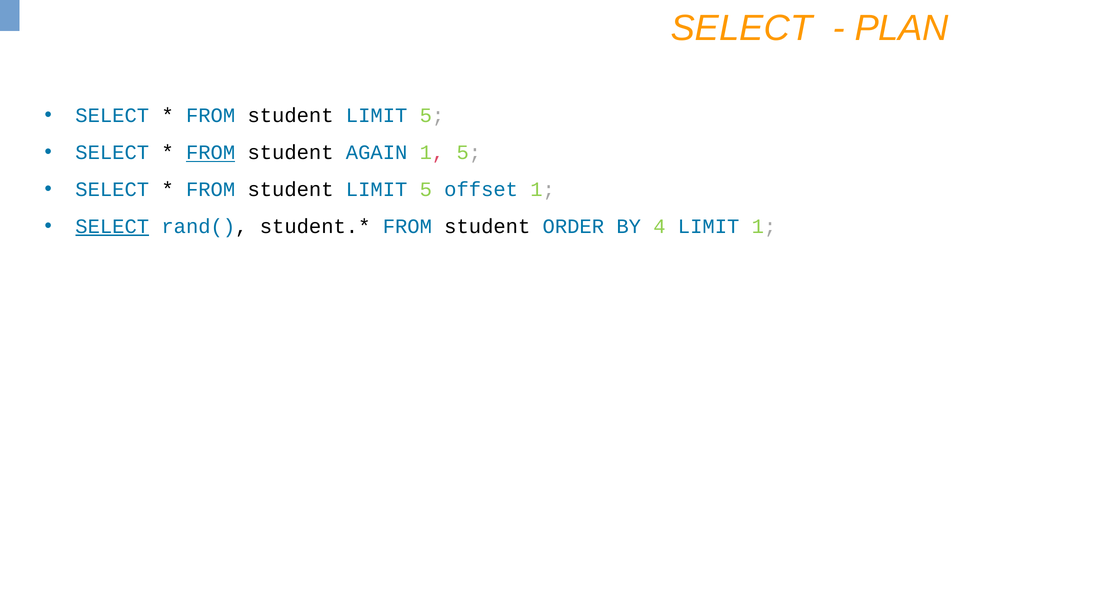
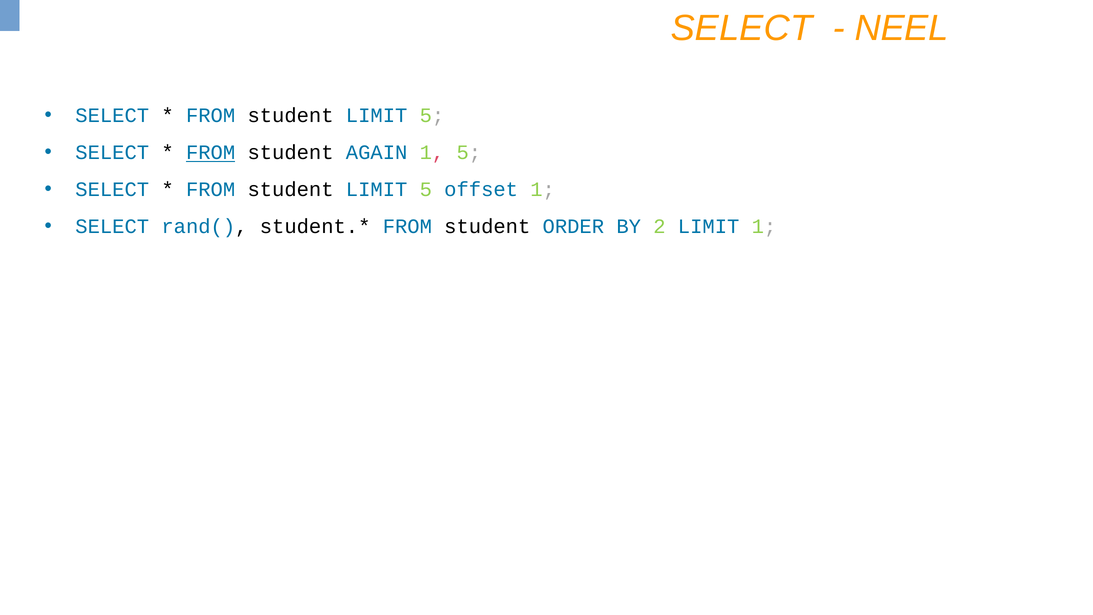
PLAN: PLAN -> NEEL (902, 28)
SELECT underline: present -> none (112, 226)
4: 4 -> 2 (659, 226)
